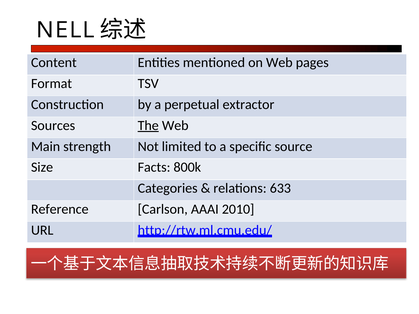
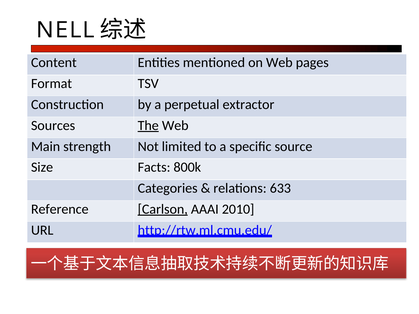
Carlson underline: none -> present (163, 209)
